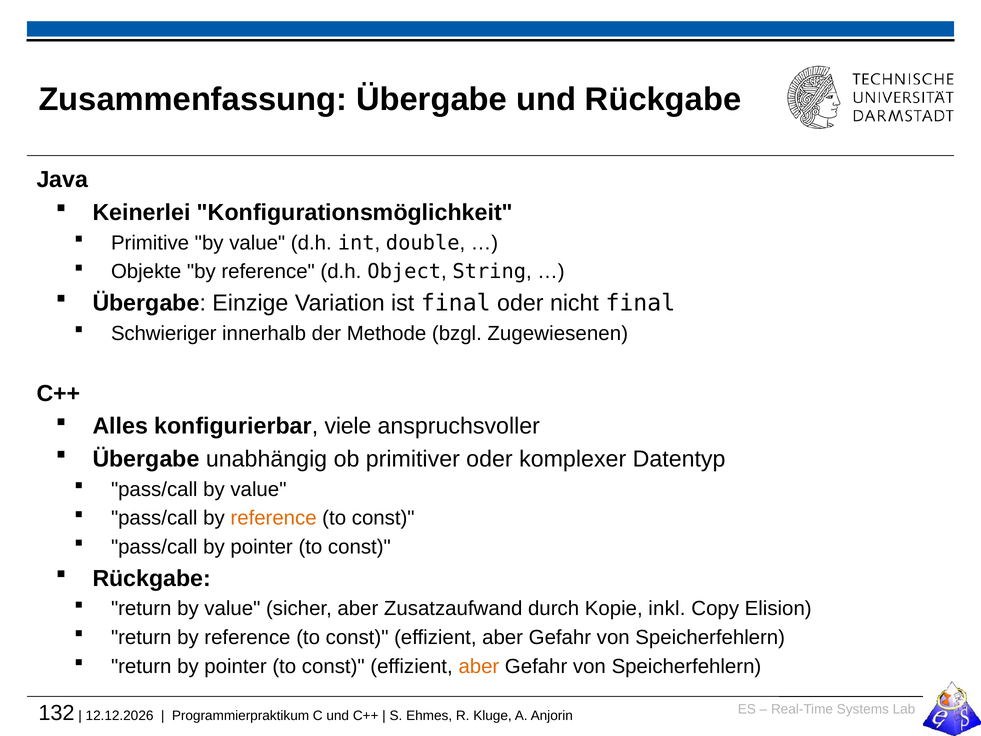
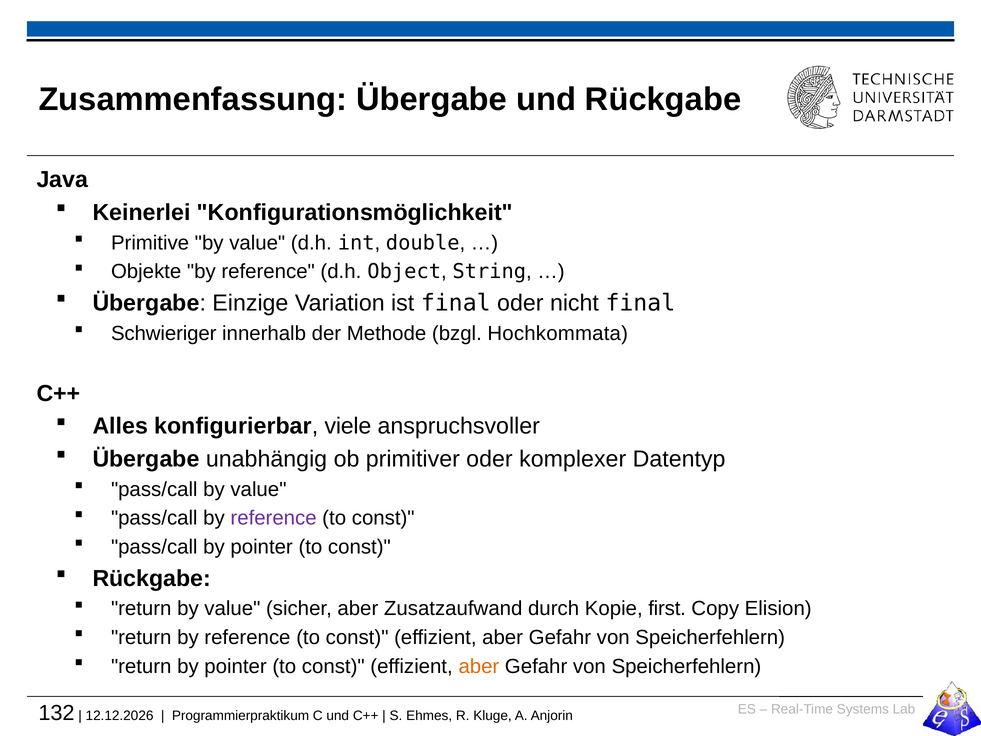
Zugewiesenen: Zugewiesenen -> Hochkommata (558, 333)
reference colour: orange -> purple (274, 518)
inkl: inkl -> first (667, 609)
